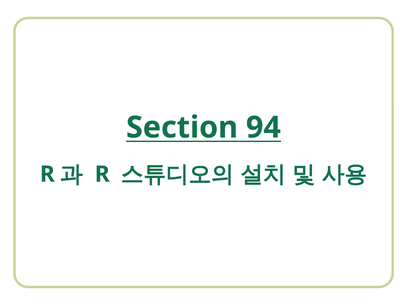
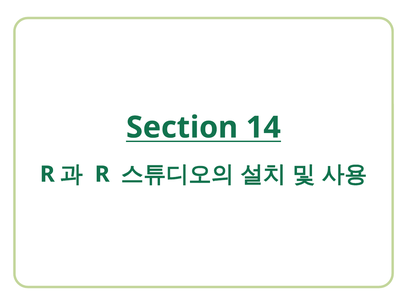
94: 94 -> 14 (263, 128)
